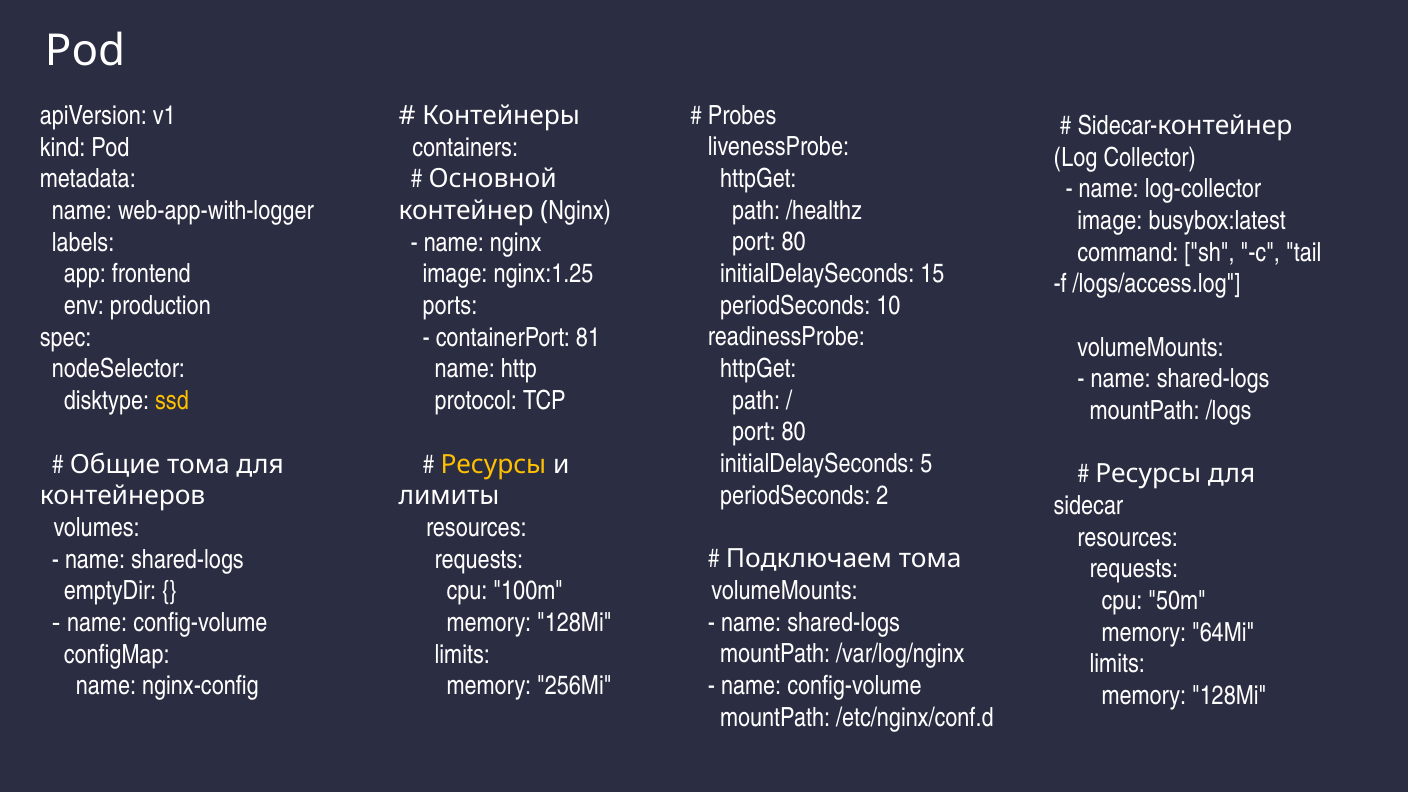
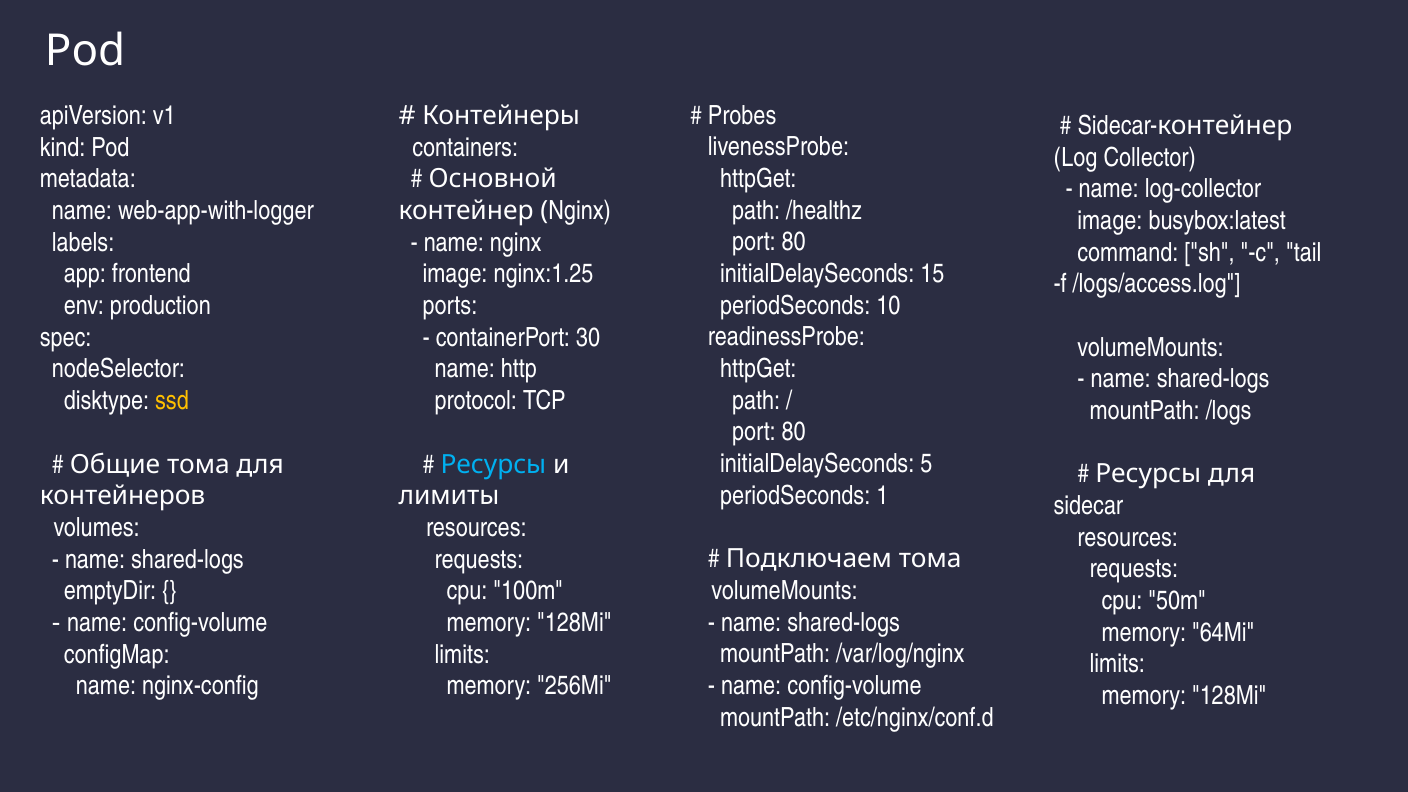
81: 81 -> 30 (588, 338)
Ресурсы colour: yellow -> light blue (493, 464)
2: 2 -> 1 (882, 496)
